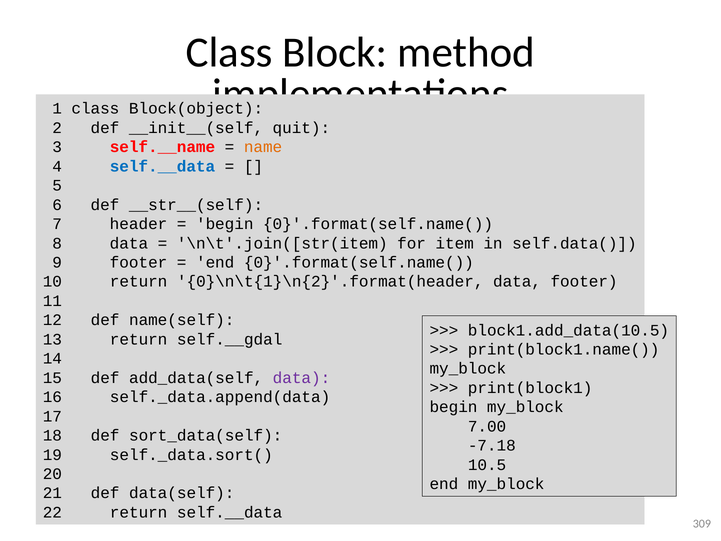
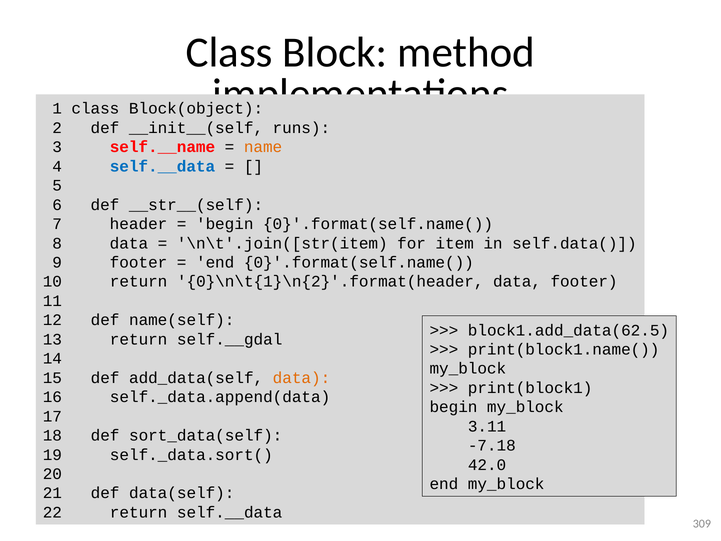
quit: quit -> runs (301, 128)
block1.add_data(10.5: block1.add_data(10.5 -> block1.add_data(62.5 (568, 330)
data colour: purple -> orange (302, 378)
7.00: 7.00 -> 3.11 (487, 426)
10.5: 10.5 -> 42.0 (487, 465)
